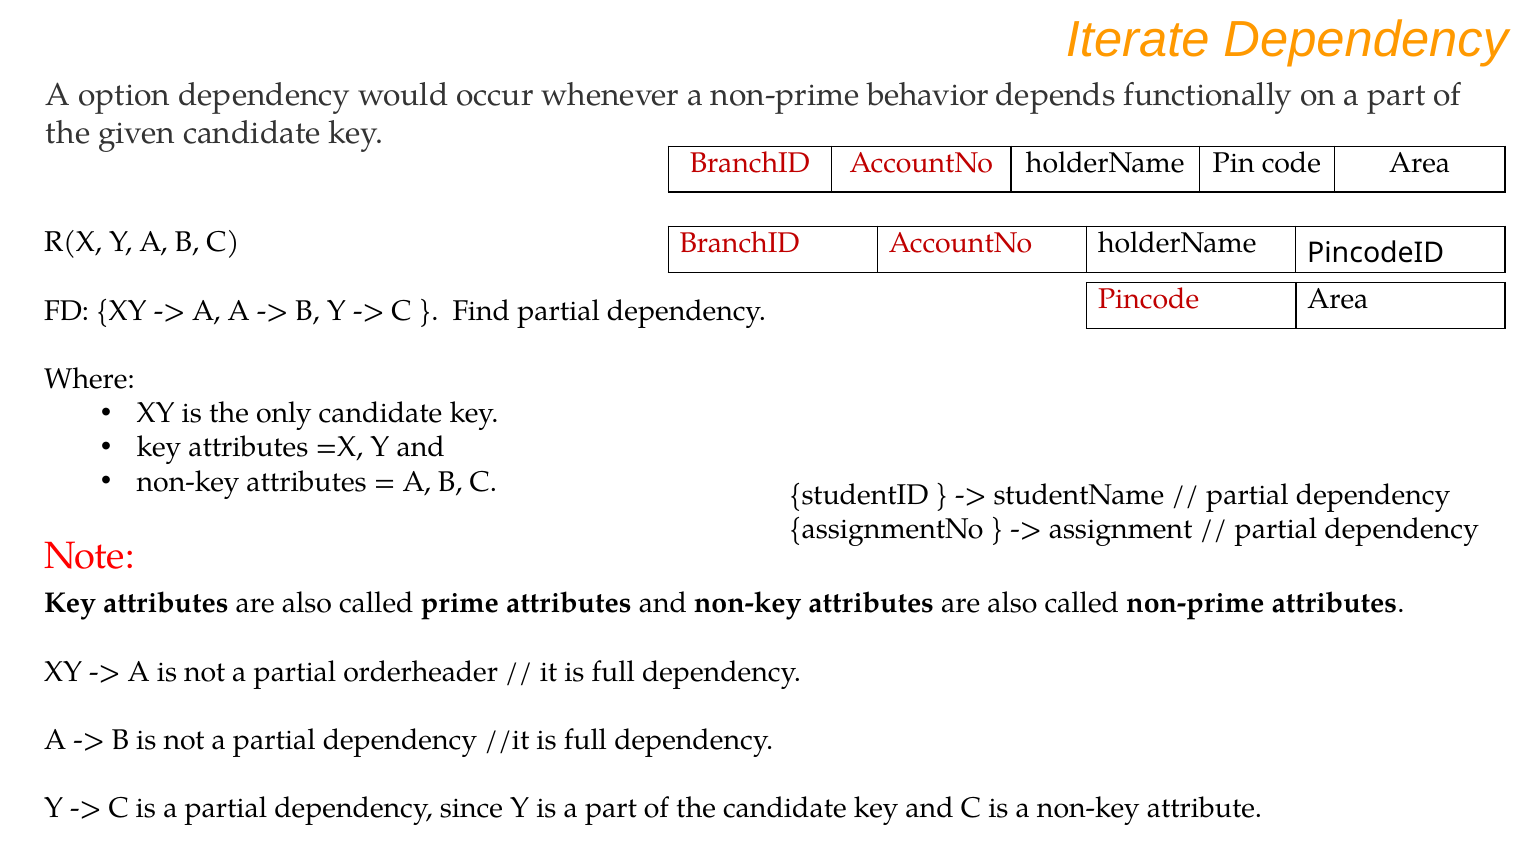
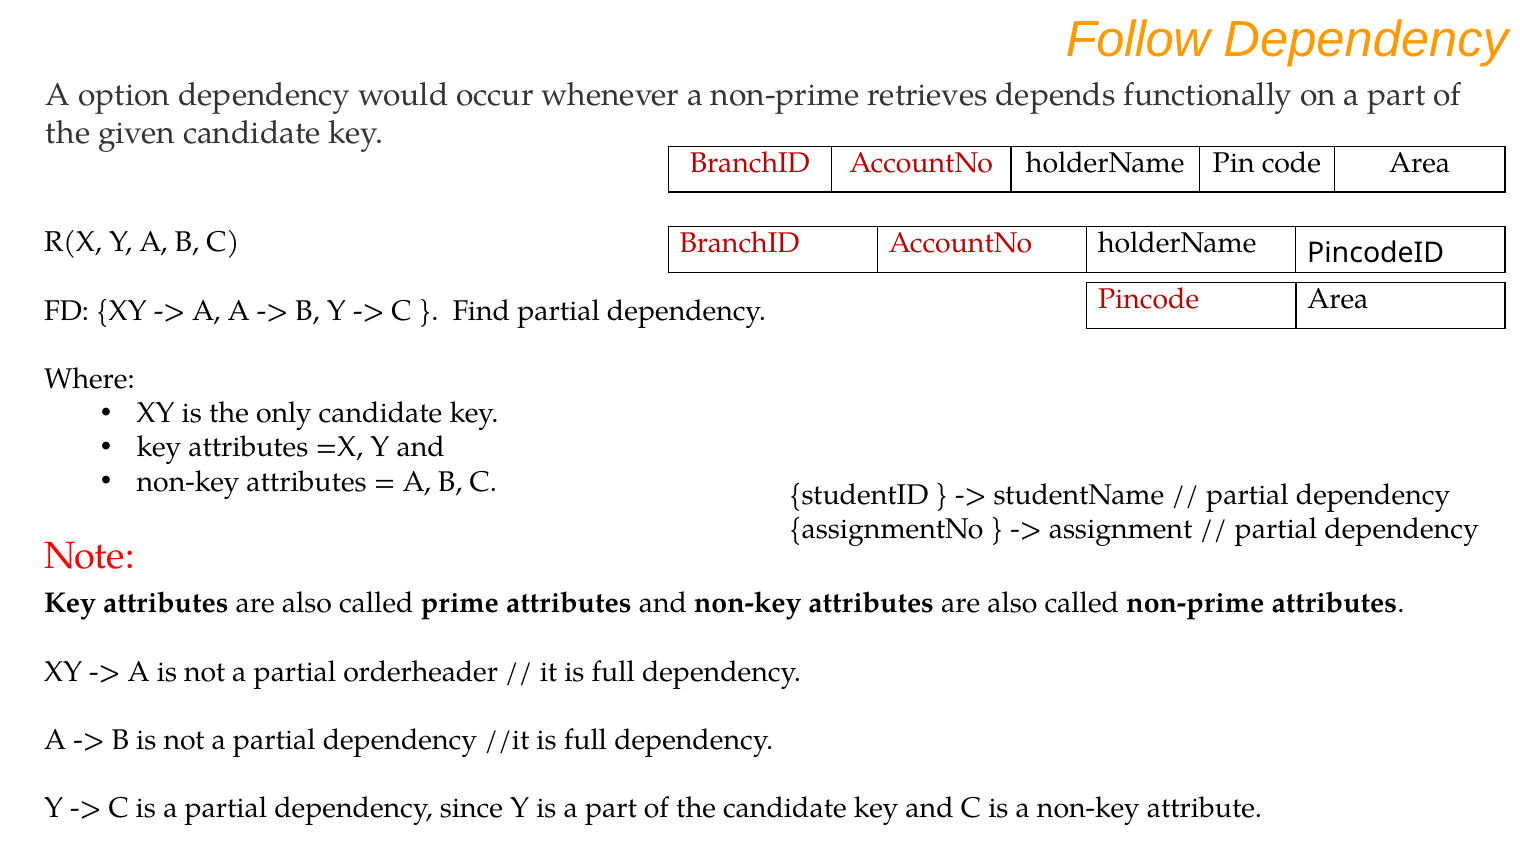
Iterate: Iterate -> Follow (1138, 40)
behavior: behavior -> retrieves (928, 95)
